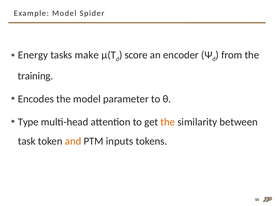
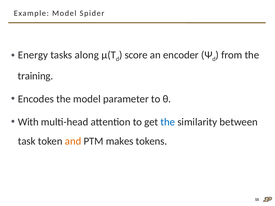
make: make -> along (87, 55)
Type: Type -> With (28, 122)
the colour: orange -> blue (168, 122)
inputs: inputs -> makes (120, 141)
